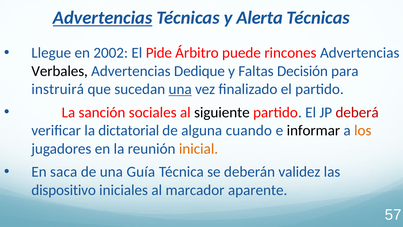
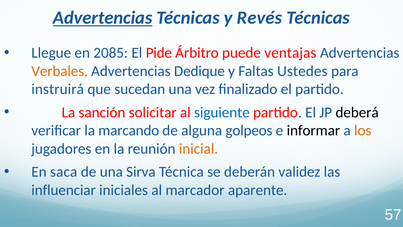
Alerta: Alerta -> Revés (259, 18)
2002: 2002 -> 2085 (111, 53)
rincones: rincones -> ventajas (290, 53)
Verbales colour: black -> orange (60, 71)
Decisión: Decisión -> Ustedes (302, 71)
una underline: present -> none (180, 89)
sociales: sociales -> solicitar (153, 112)
siguiente colour: black -> blue (222, 112)
deberá colour: red -> black (357, 112)
dictatorial: dictatorial -> marcando (129, 130)
cuando: cuando -> golpeos (249, 130)
Guía: Guía -> Sirva (141, 172)
dispositivo: dispositivo -> influenciar (64, 190)
